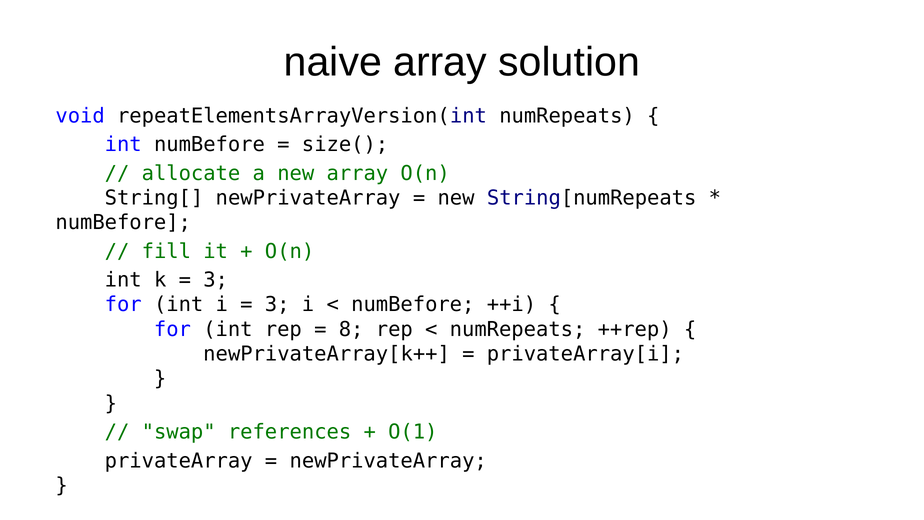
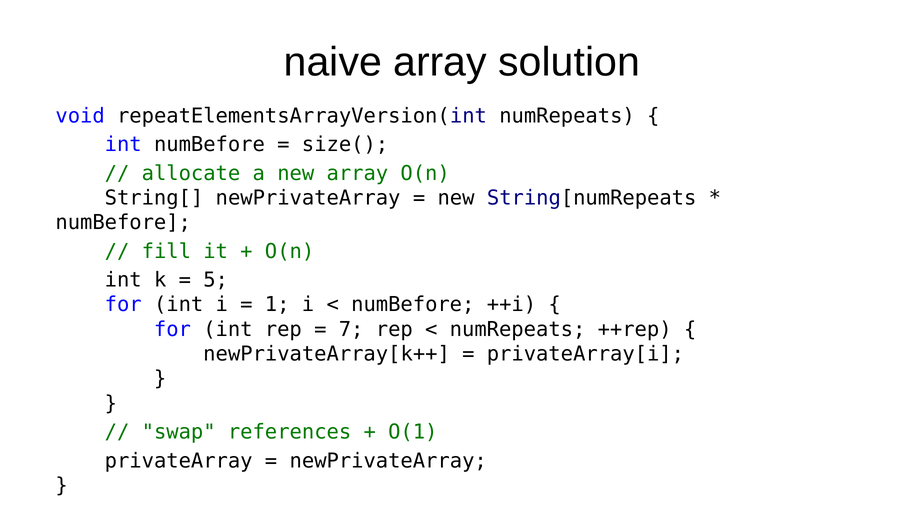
3: 3 -> 5 (216, 280)
3: 3 -> 1 (277, 305)
8: 8 -> 7 (351, 329)
